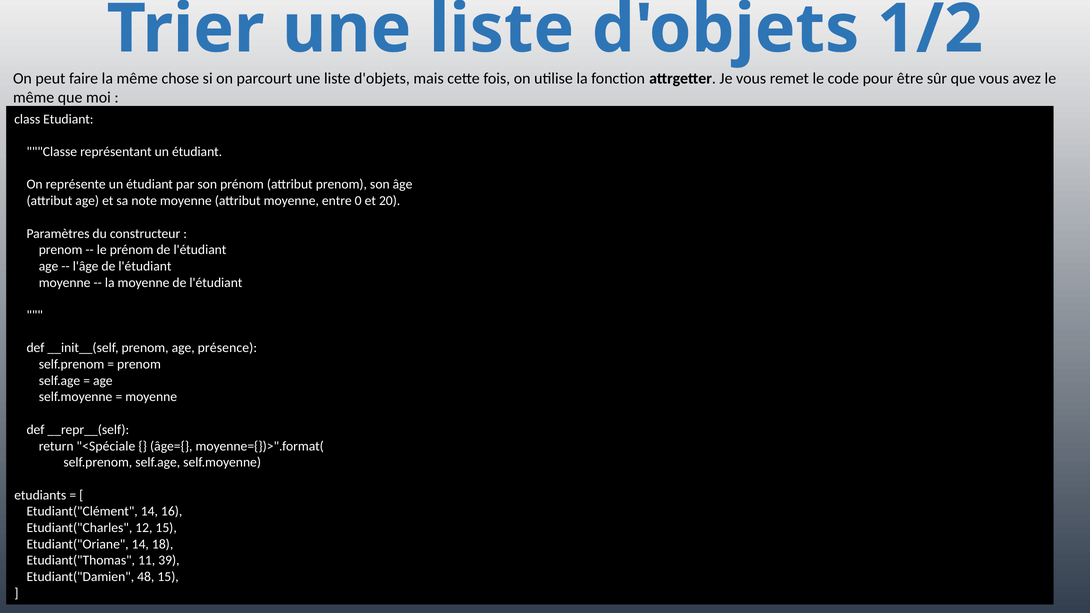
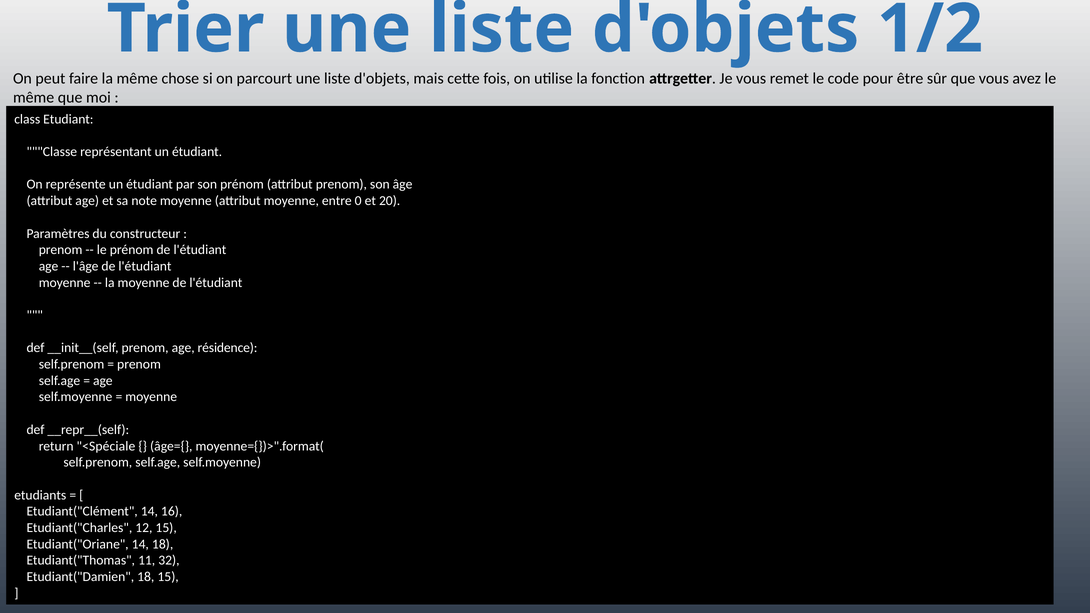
présence: présence -> résidence (228, 348)
39: 39 -> 32 (169, 561)
Etudiant("Damien 48: 48 -> 18 (146, 577)
